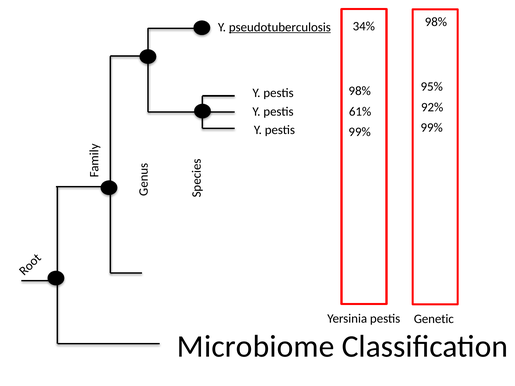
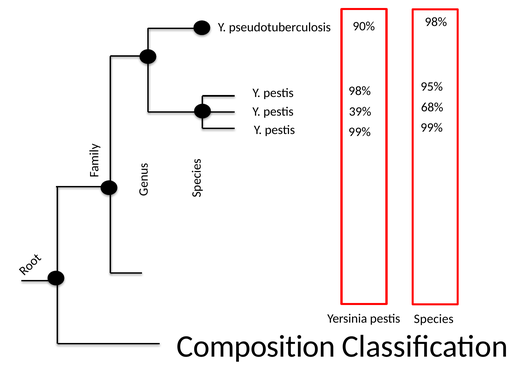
34%: 34% -> 90% (364, 26)
pseudotuberculosis underline: present -> none (280, 27)
92%: 92% -> 68% (432, 107)
61%: 61% -> 39% (360, 112)
Genetic: Genetic -> Species (434, 319)
Microbiome: Microbiome -> Composition (256, 347)
